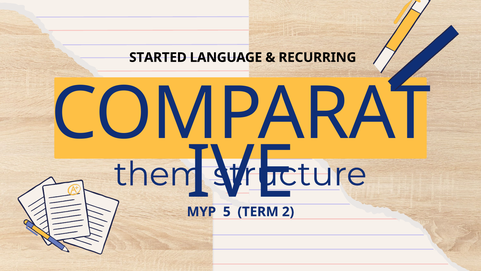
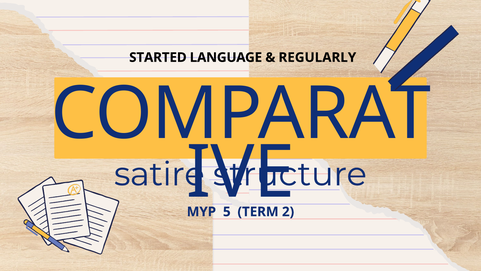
RECURRING: RECURRING -> REGULARLY (317, 57)
them: them -> satire (159, 174)
